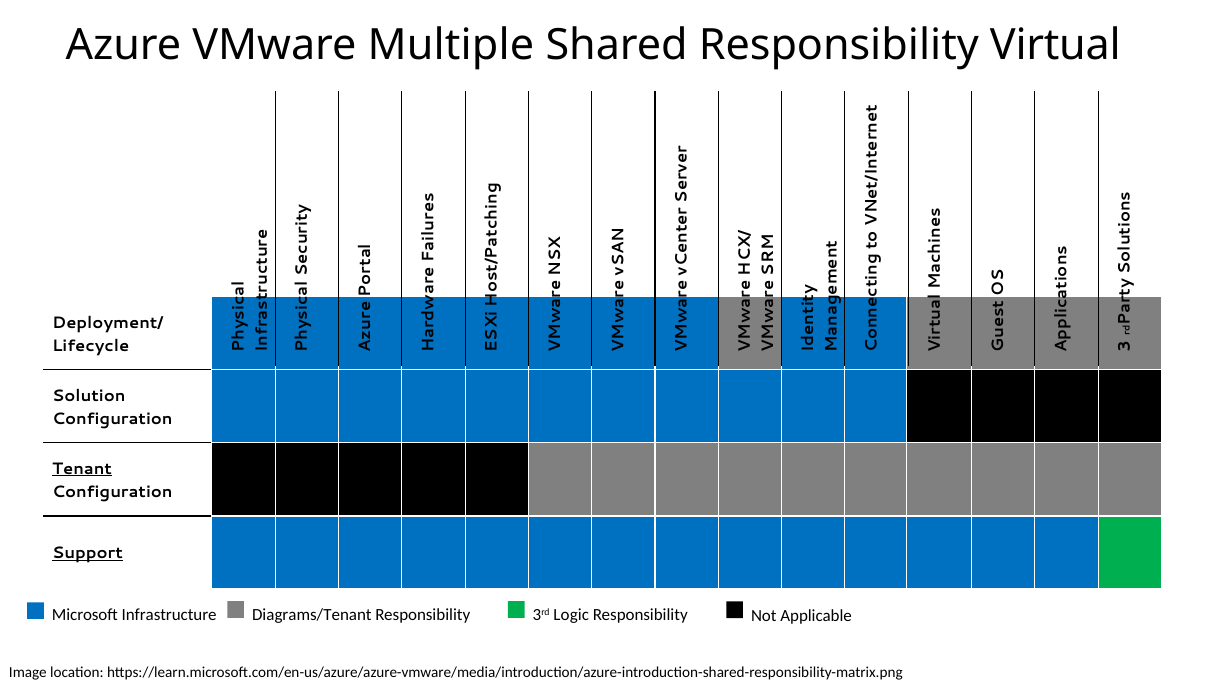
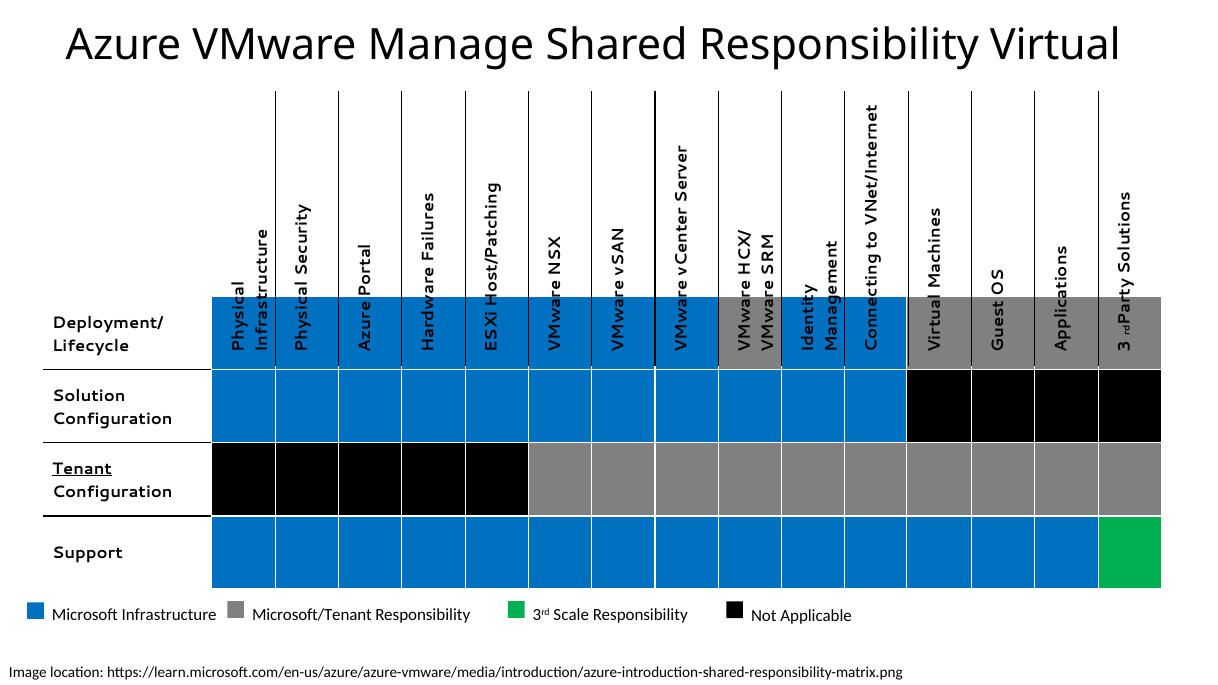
Multiple: Multiple -> Manage (451, 45)
Support underline: present -> none (87, 553)
Diagrams/Tenant: Diagrams/Tenant -> Microsoft/Tenant (312, 615)
Logic: Logic -> Scale (571, 615)
